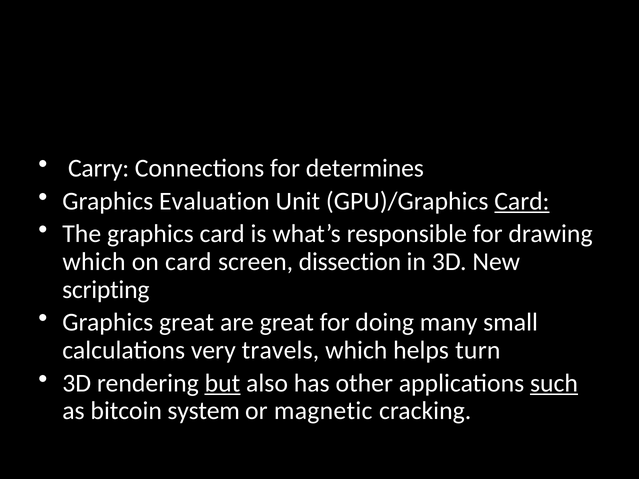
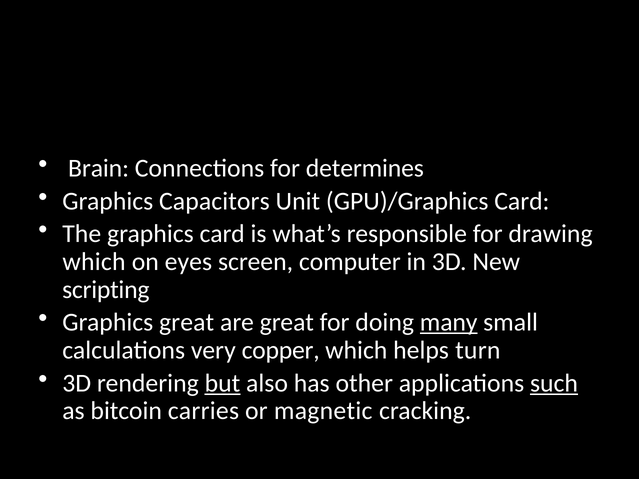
Carry: Carry -> Brain (99, 168)
Evaluation: Evaluation -> Capacitors (214, 201)
Card underline: present -> none (522, 201)
on card: card -> eyes (188, 262)
dissection: dissection -> computer (350, 262)
many underline: none -> present (449, 323)
travels: travels -> copper (281, 350)
system: system -> carries (203, 411)
